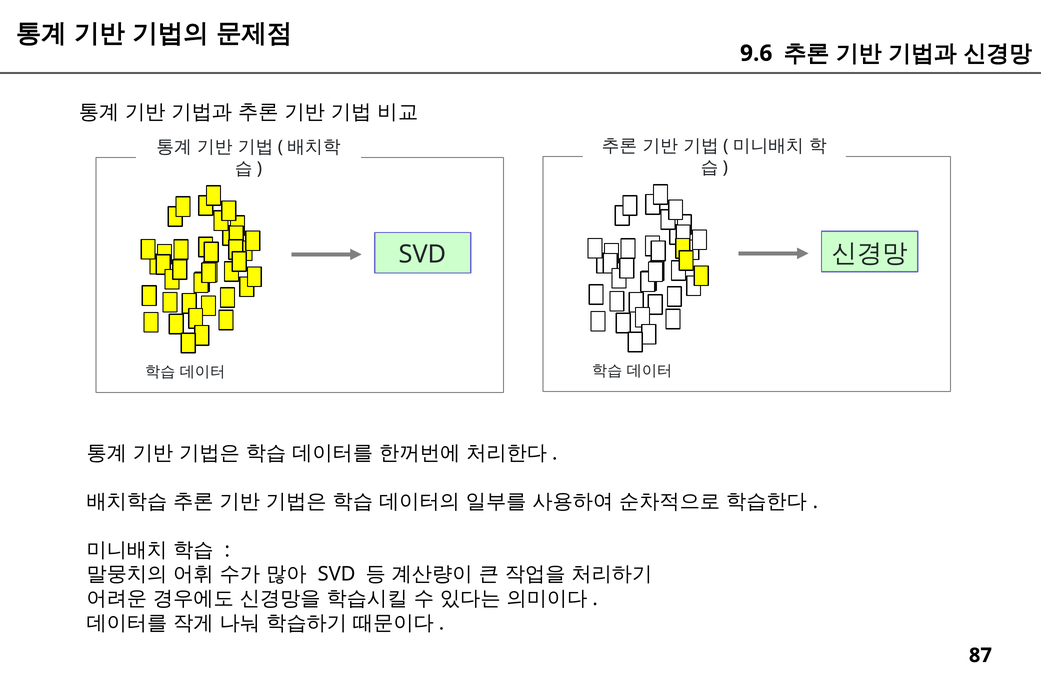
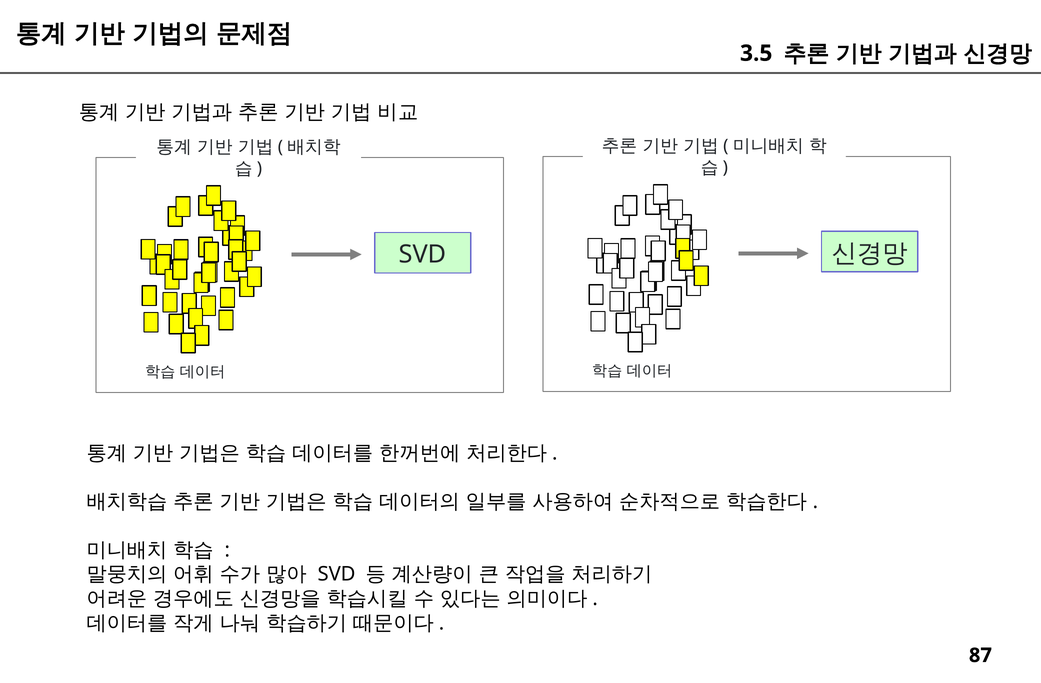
9.6: 9.6 -> 3.5 (756, 53)
